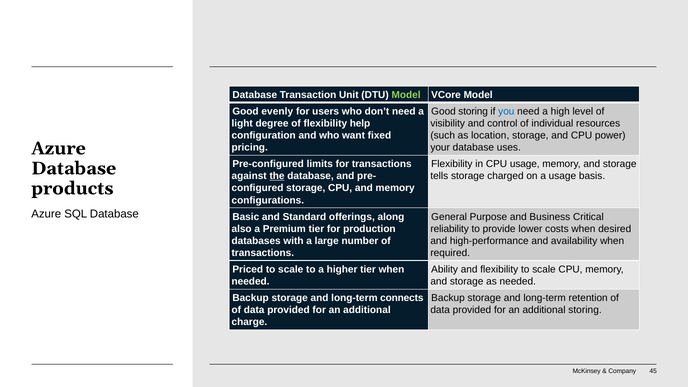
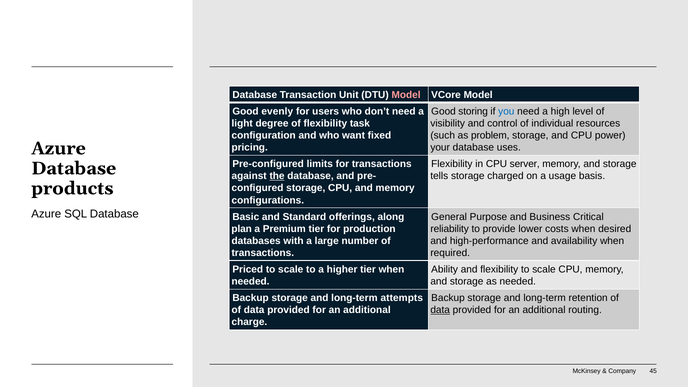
Model colour: light green -> pink (406, 95)
help: help -> task (360, 123)
location: location -> problem (490, 136)
CPU usage: usage -> server (525, 164)
also: also -> plan (242, 229)
connects: connects -> attempts (402, 298)
data underline: none -> present (440, 310)
additional storing: storing -> routing (585, 310)
